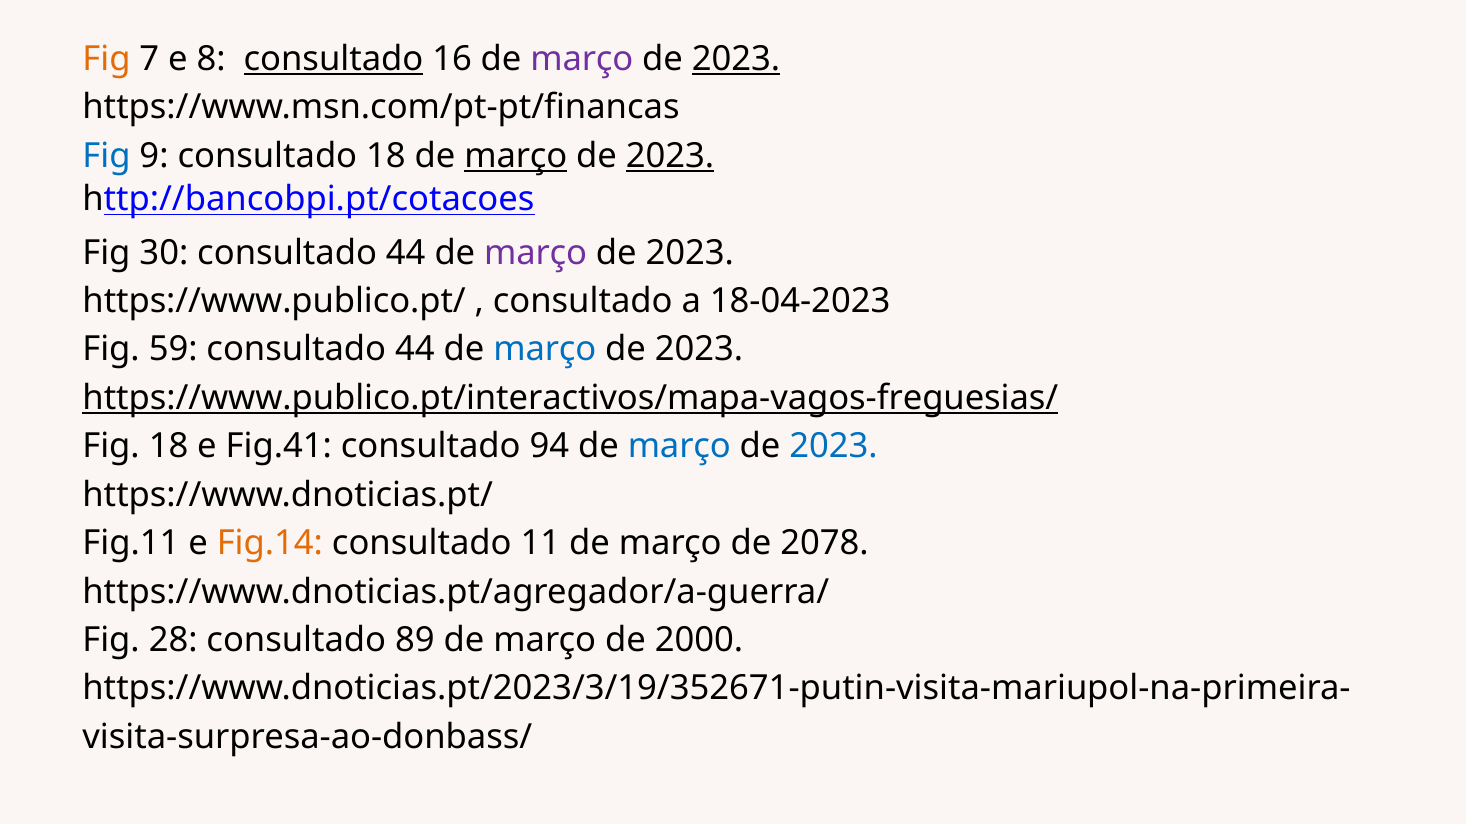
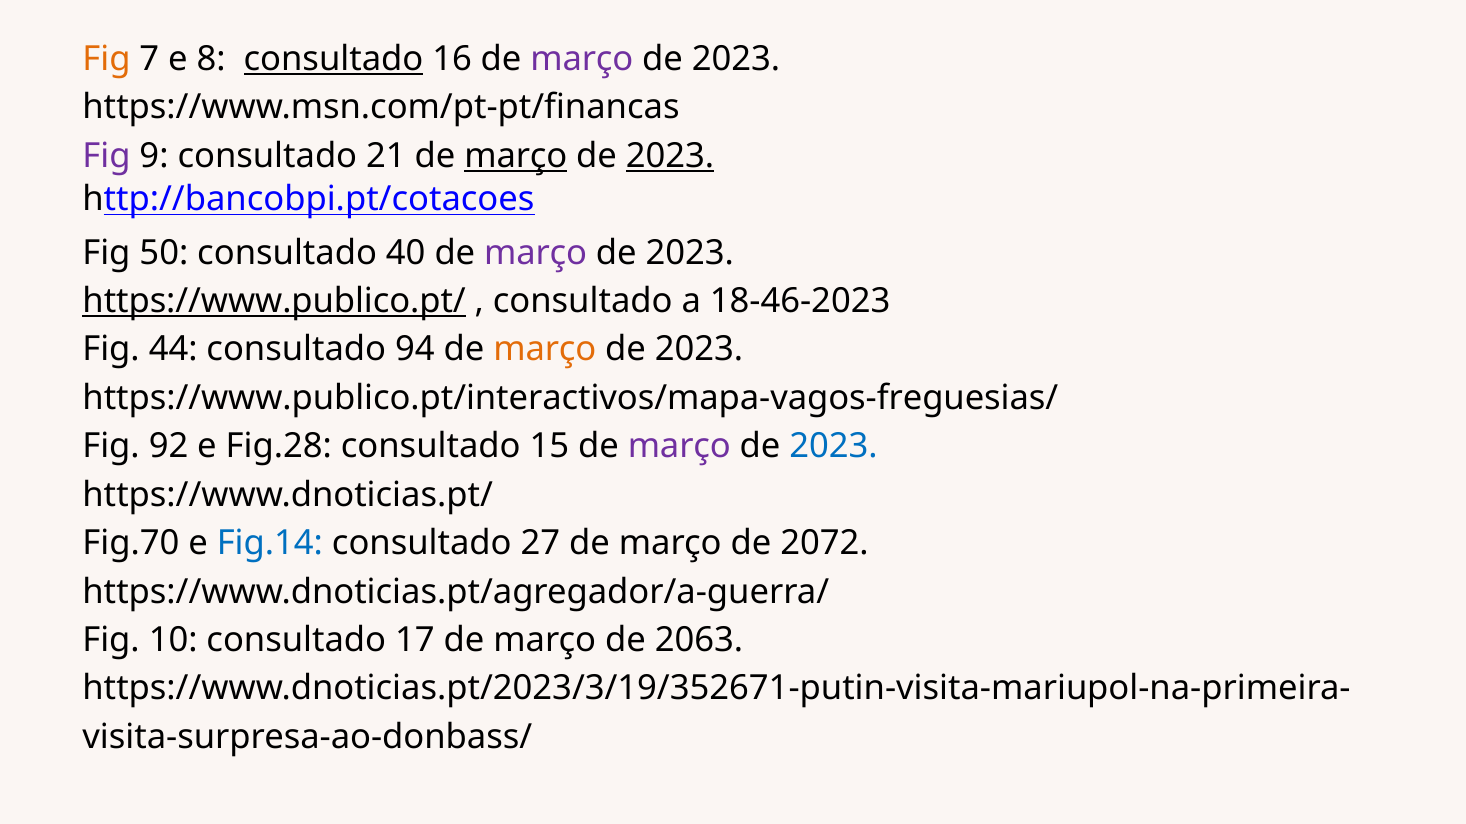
2023 underline: present -> none (736, 59)
Fig colour: blue -> purple (107, 156)
consultado 18: 18 -> 21 (386, 156)
30: 30 -> 50 (164, 253)
44: 44 -> 40 (406, 253)
https://www.publico.pt/ underline: none -> present (274, 301)
18-04-2023: 18-04-2023 -> 18-46-2023 (800, 301)
59: 59 -> 44 (173, 350)
44: 44 -> 94 (415, 350)
março colour: blue -> orange (545, 350)
https://www.publico.pt/interactivos/mapa-vagos-freguesias/ underline: present -> none (570, 398)
Fig 18: 18 -> 92 (169, 447)
Fig.41: Fig.41 -> Fig.28 (279, 447)
94: 94 -> 15 (549, 447)
março colour: blue -> purple (679, 447)
Fig.11: Fig.11 -> Fig.70 (131, 544)
Fig.14 colour: orange -> blue (270, 544)
11: 11 -> 27 (540, 544)
2078: 2078 -> 2072 (824, 544)
28: 28 -> 10 (173, 641)
89: 89 -> 17 (415, 641)
2000: 2000 -> 2063 (699, 641)
